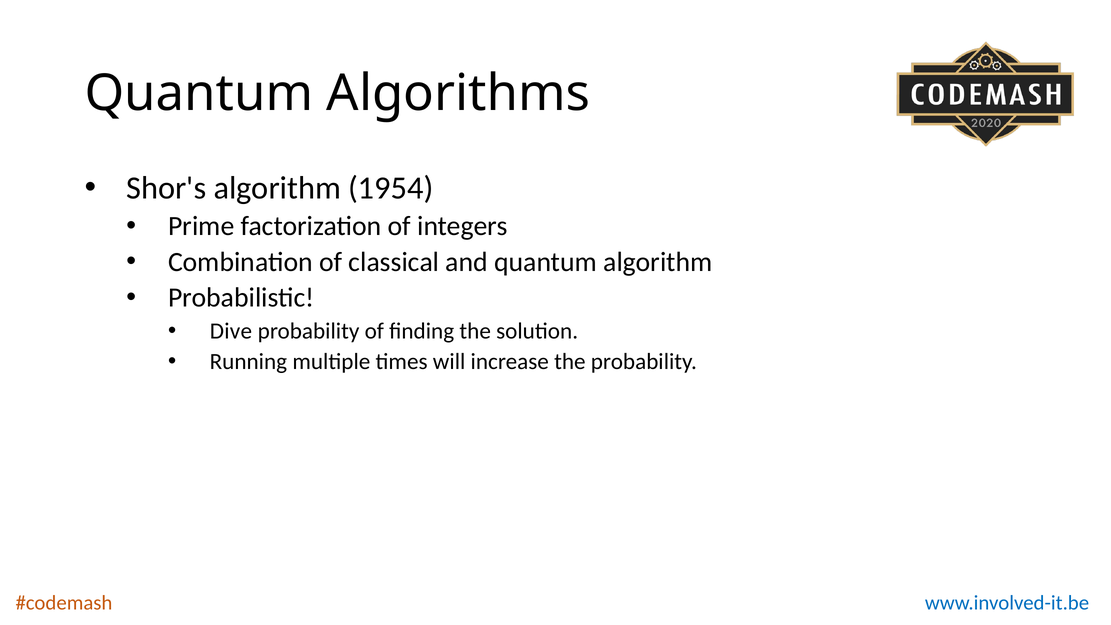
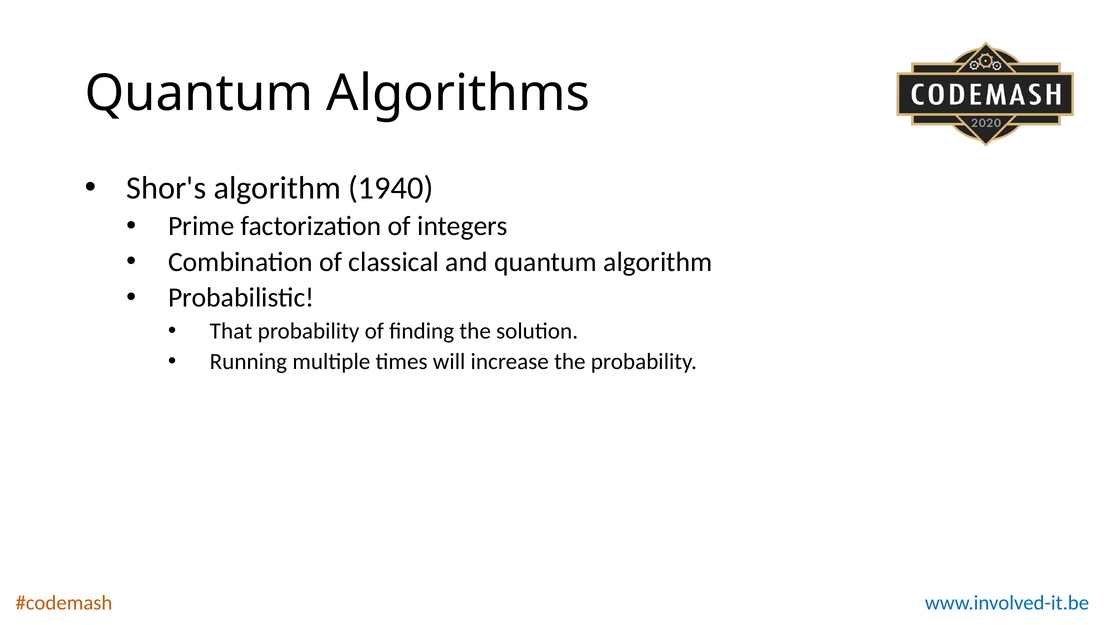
1954: 1954 -> 1940 (391, 188)
Dive: Dive -> That (231, 331)
